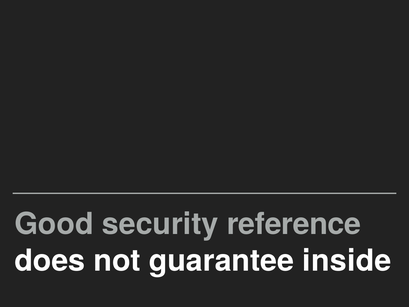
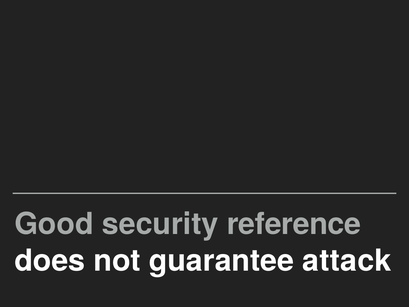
inside: inside -> attack (347, 260)
